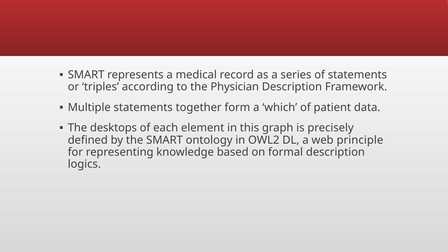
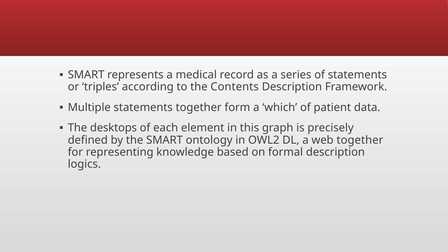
Physician: Physician -> Contents (235, 87)
web principle: principle -> together (360, 140)
